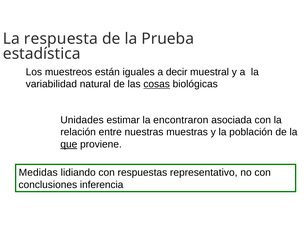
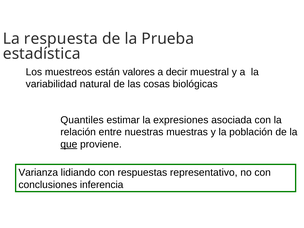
iguales: iguales -> valores (139, 72)
cosas underline: present -> none (157, 84)
Unidades: Unidades -> Quantiles (82, 120)
encontraron: encontraron -> expresiones (181, 120)
Medidas: Medidas -> Varianza (38, 173)
